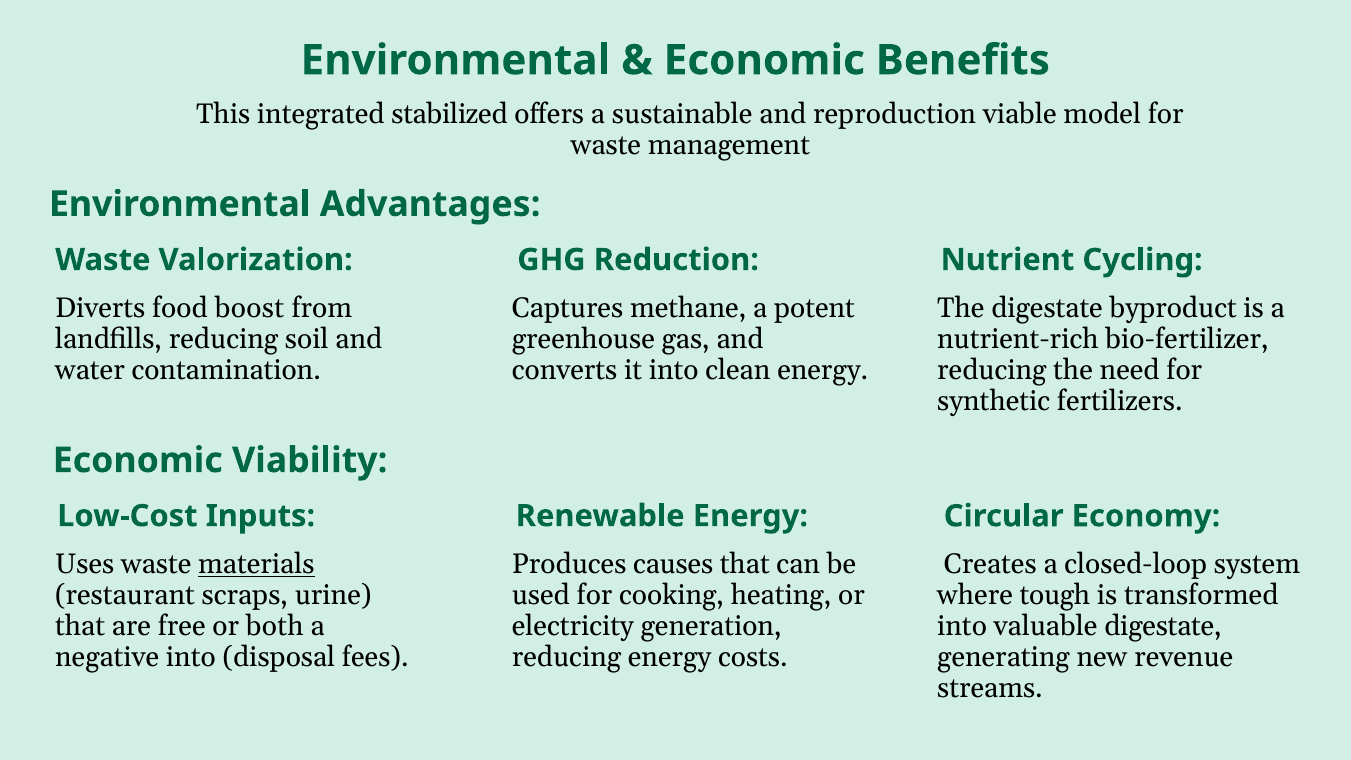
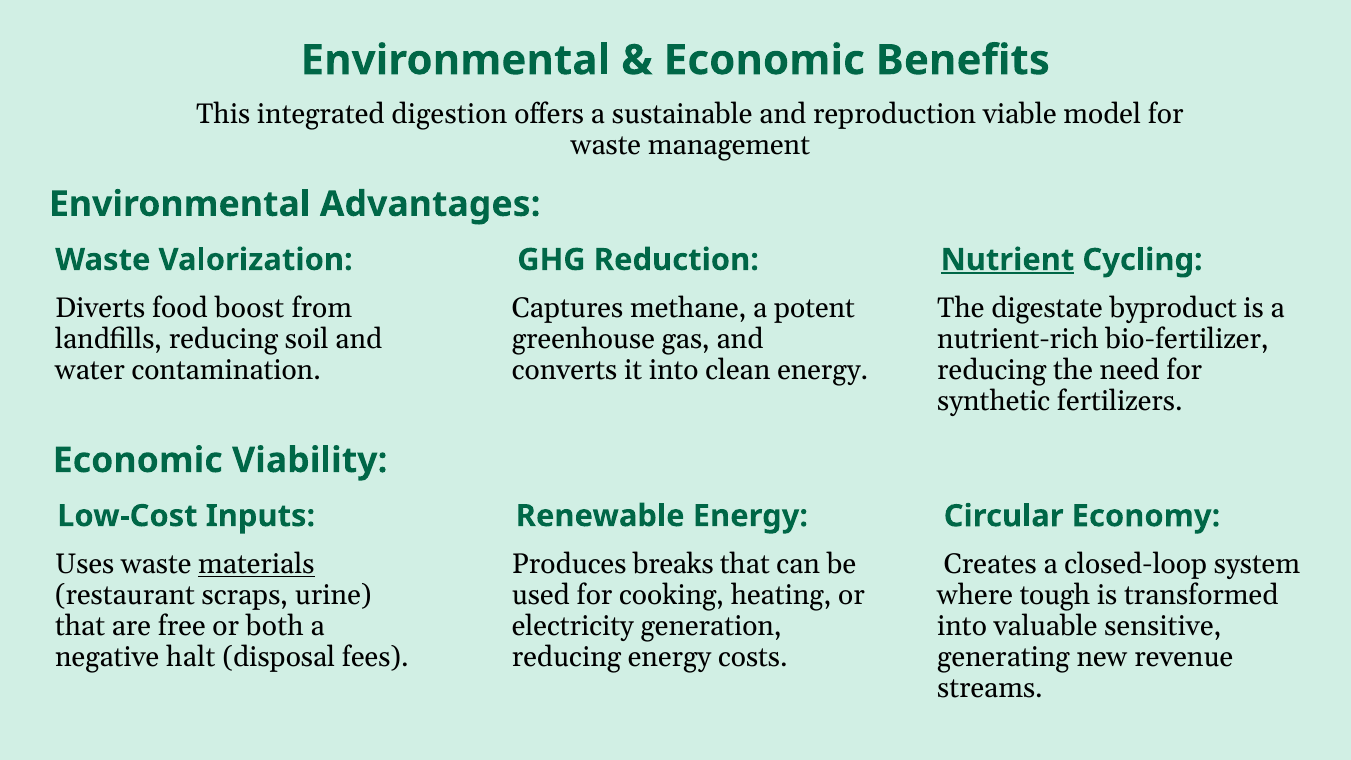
stabilized: stabilized -> digestion (449, 114)
Nutrient underline: none -> present (1007, 260)
causes: causes -> breaks (673, 564)
valuable digestate: digestate -> sensitive (1163, 626)
negative into: into -> halt (191, 657)
